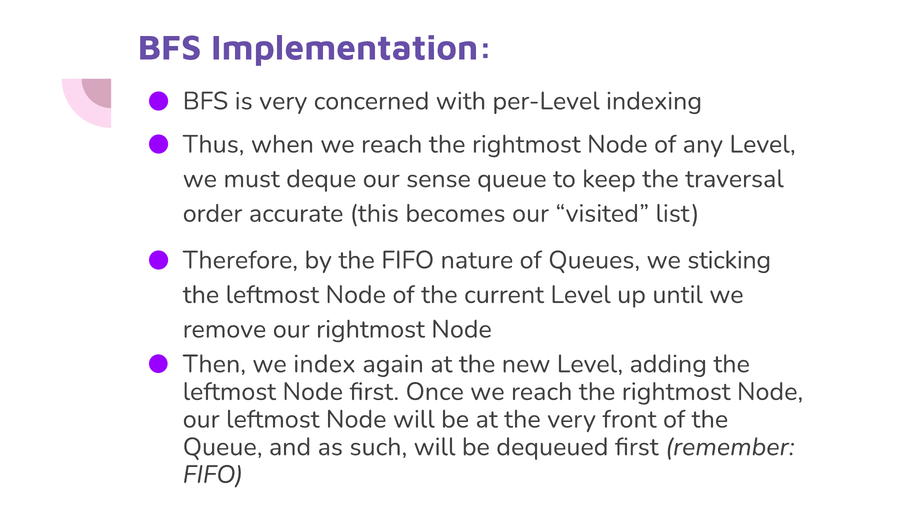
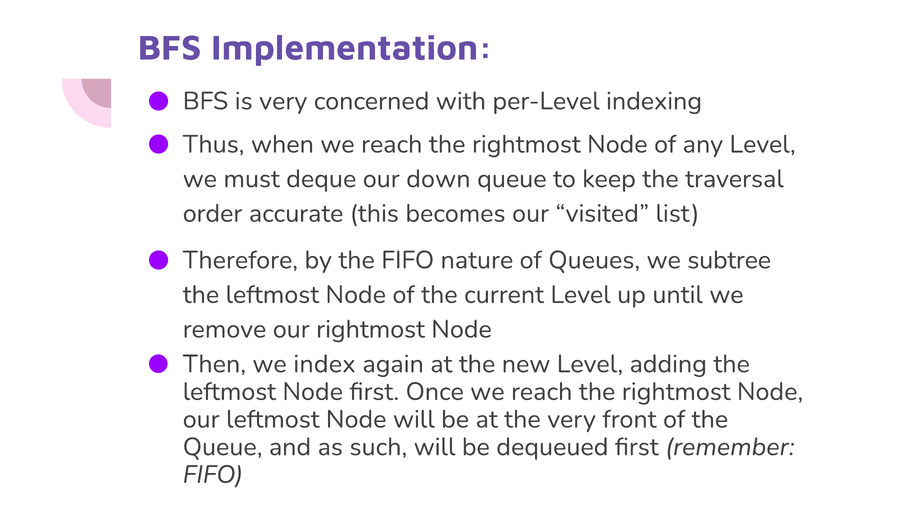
sense: sense -> down (438, 179)
sticking: sticking -> subtree (729, 260)
